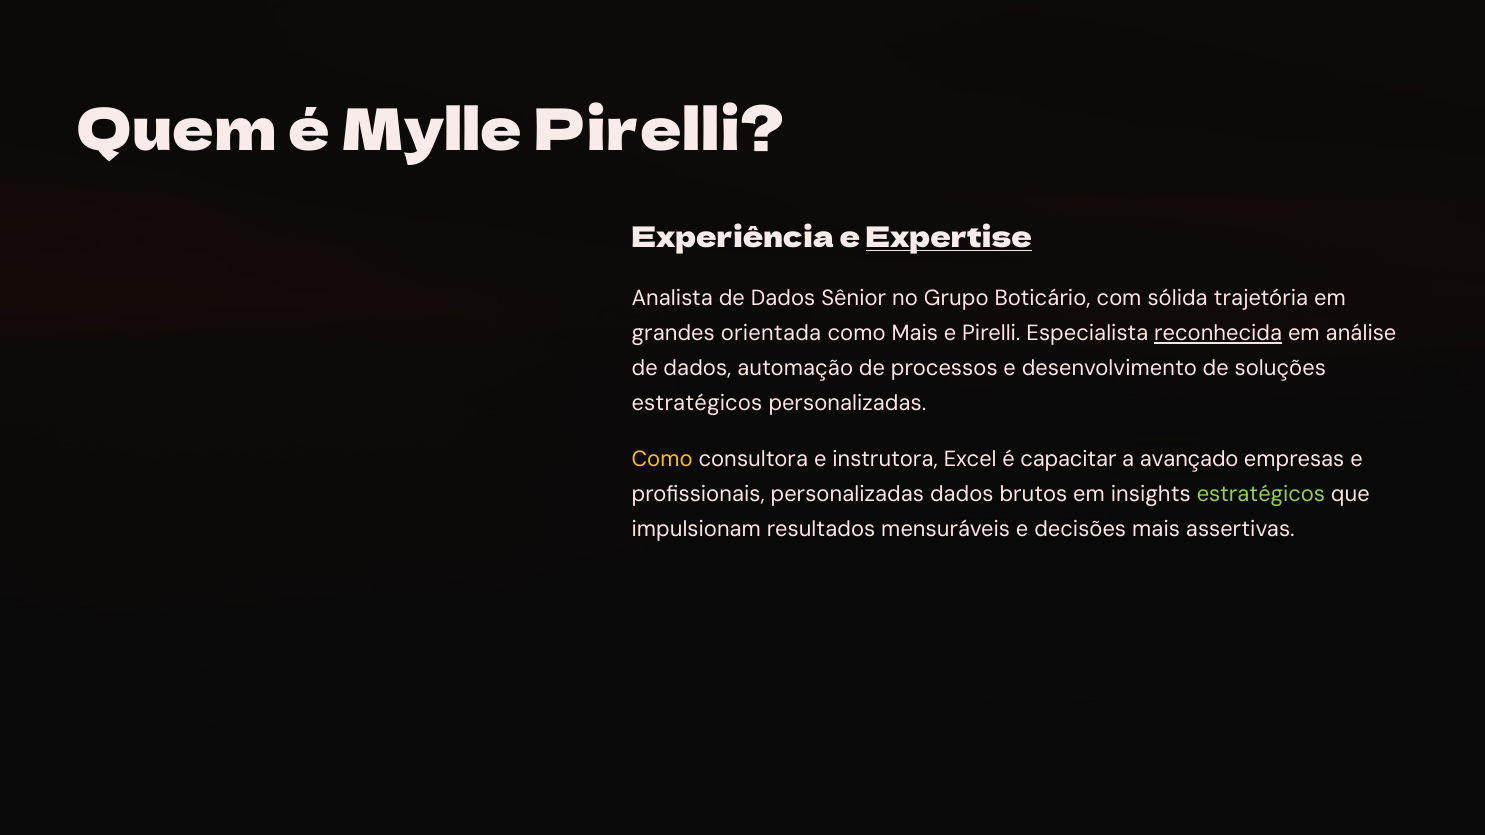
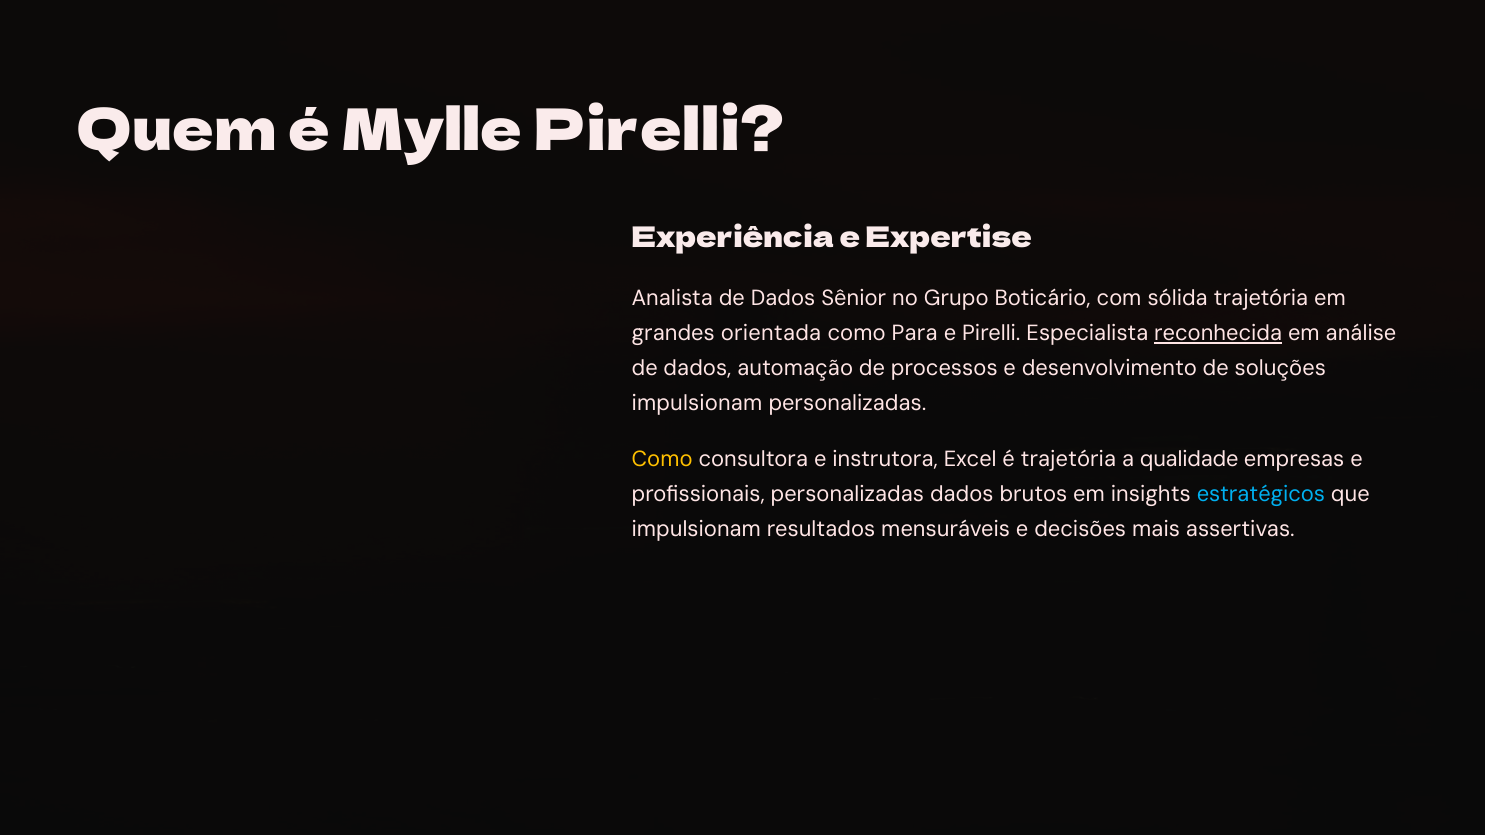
Expertise underline: present -> none (949, 238)
como Mais: Mais -> Para (915, 334)
estratégicos: estratégicos -> impulsionam (697, 403)
é capacitar: capacitar -> trajetória (1068, 459)
avançado: avançado -> qualidade (1189, 459)
estratégicos colour: light green -> light blue (1261, 494)
